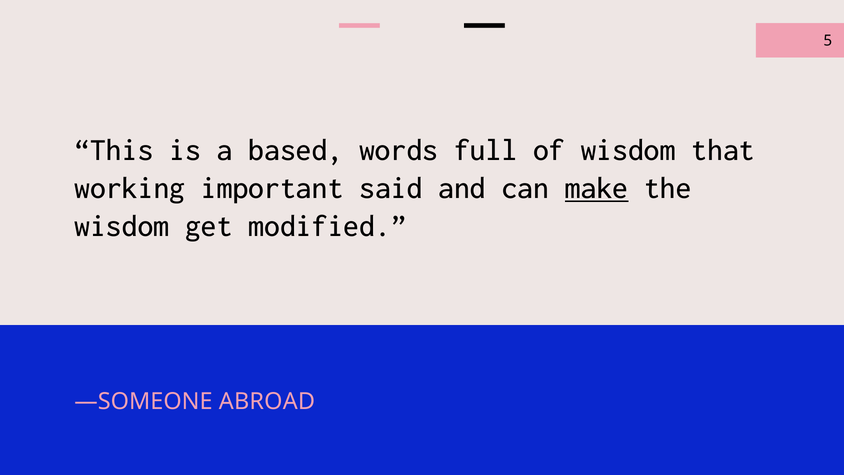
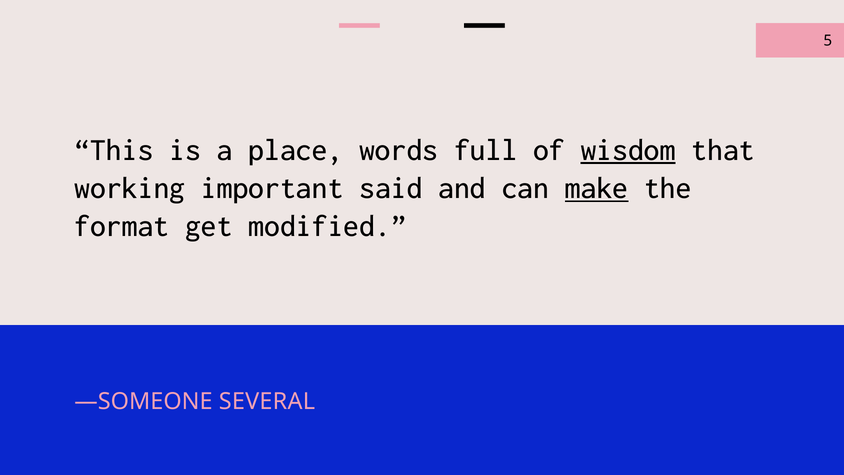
based: based -> place (296, 149)
wisdom underline: none -> present (628, 149)
wisdom: wisdom -> format (122, 226)
ABROAD: ABROAD -> SEVERAL (267, 401)
